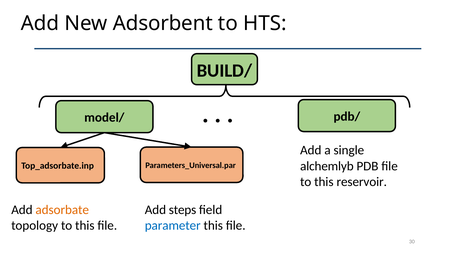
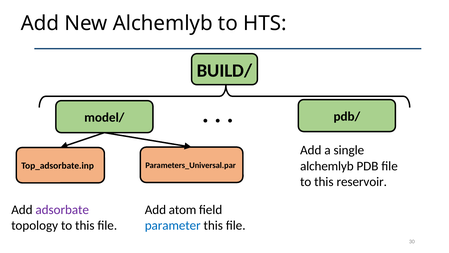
New Adsorbent: Adsorbent -> Alchemlyb (163, 23)
adsorbate colour: orange -> purple (62, 209)
steps: steps -> atom (183, 209)
